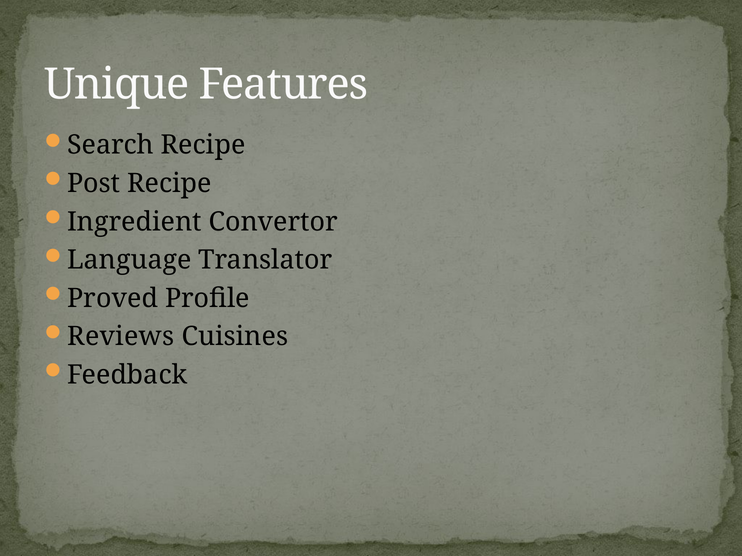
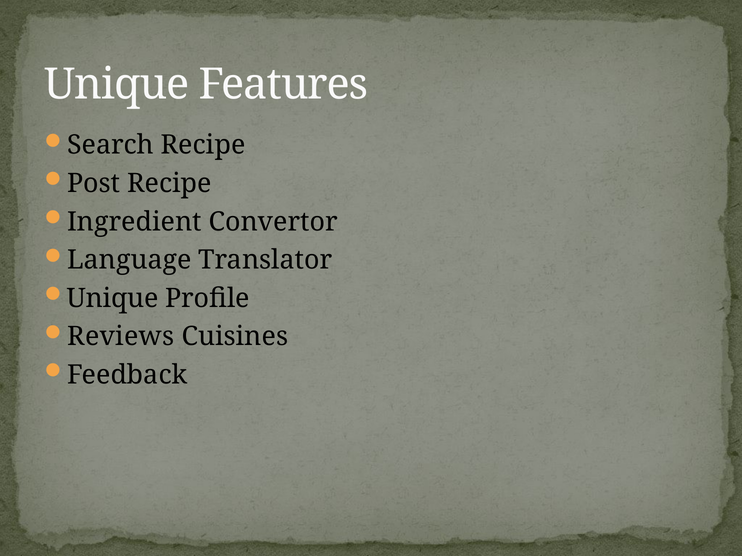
Proved: Proved -> Unique (113, 299)
